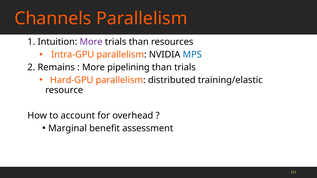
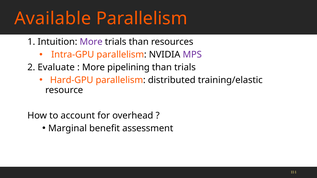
Channels: Channels -> Available (53, 19)
MPS colour: blue -> purple (192, 55)
Remains: Remains -> Evaluate (56, 67)
